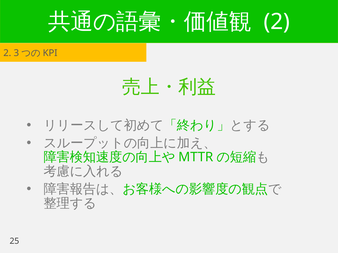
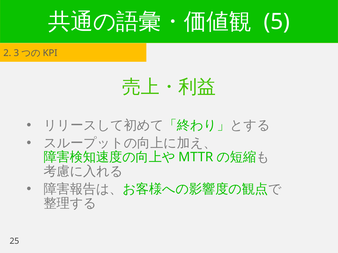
2: 2 -> 5 (277, 22)
